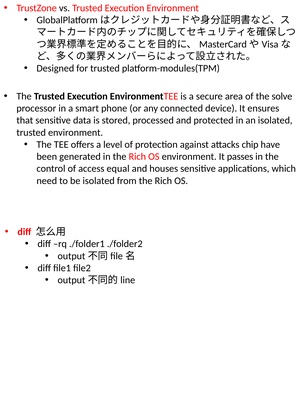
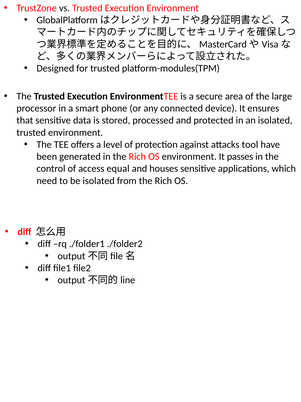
solve: solve -> large (282, 96)
chip: chip -> tool (250, 144)
